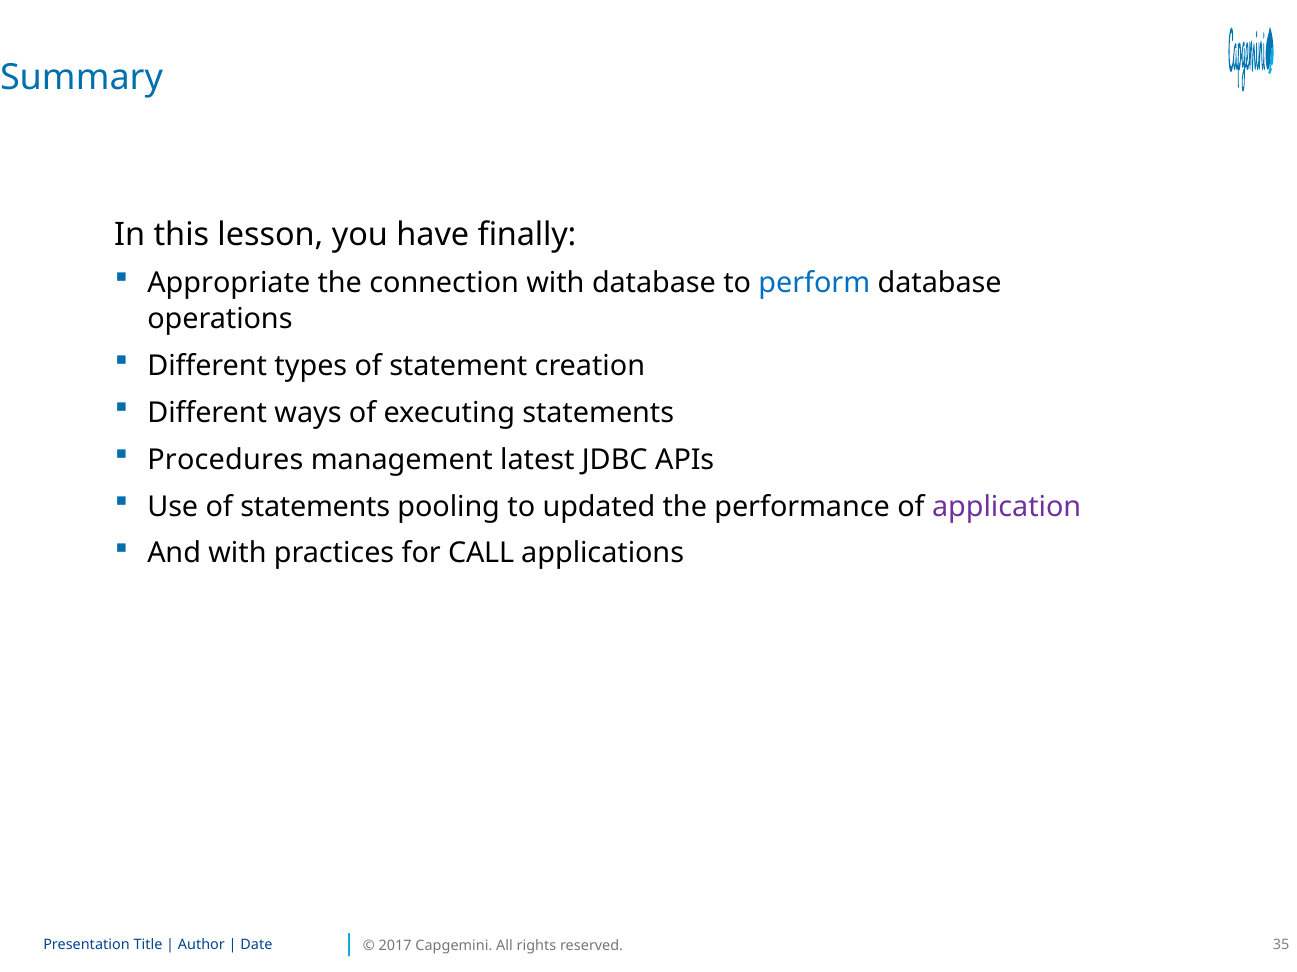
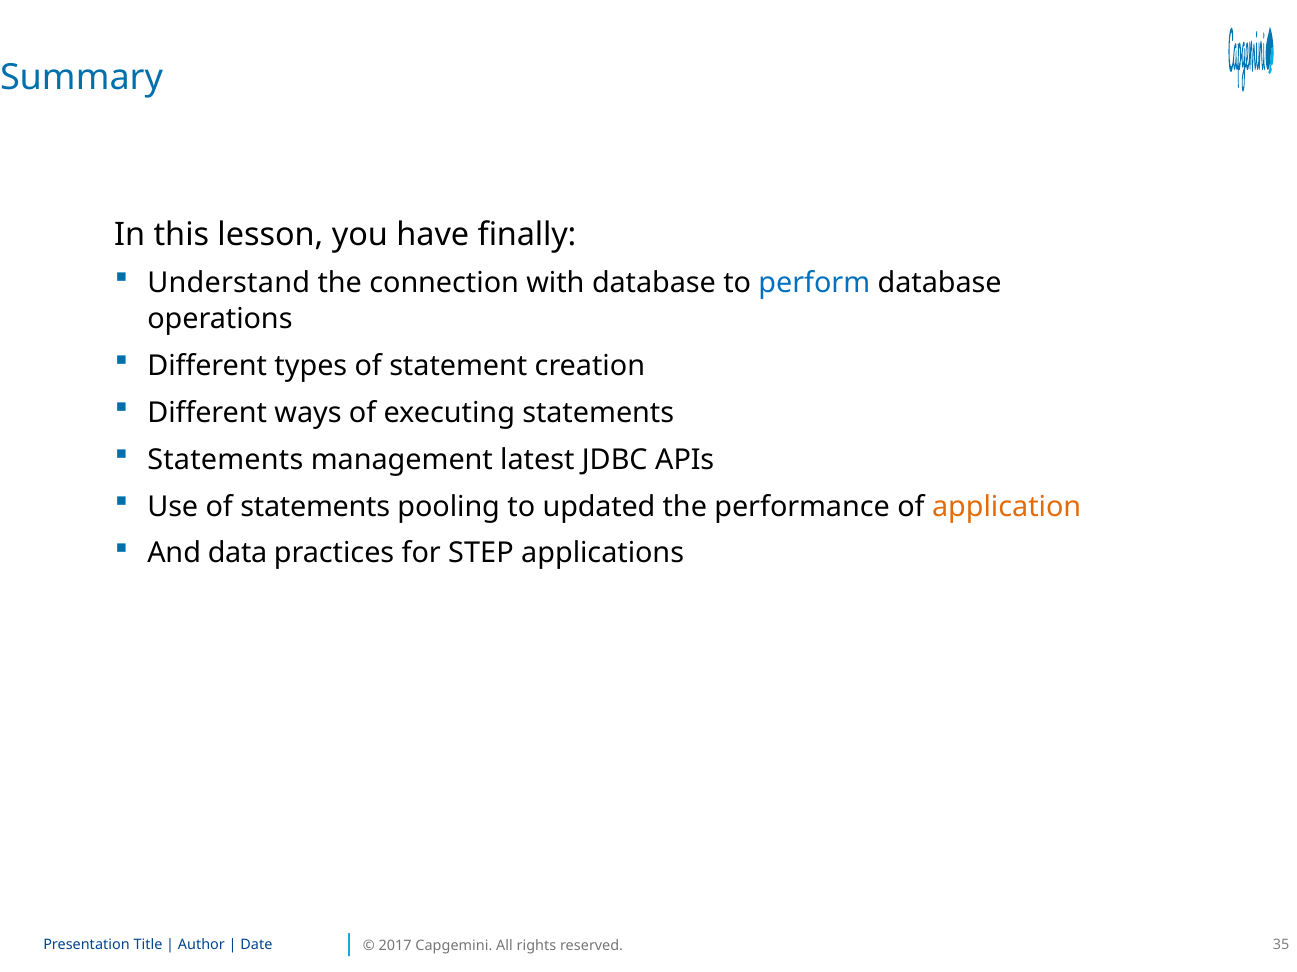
Appropriate: Appropriate -> Understand (229, 283)
Procedures: Procedures -> Statements (225, 460)
application colour: purple -> orange (1007, 507)
And with: with -> data (238, 554)
CALL: CALL -> STEP (481, 554)
